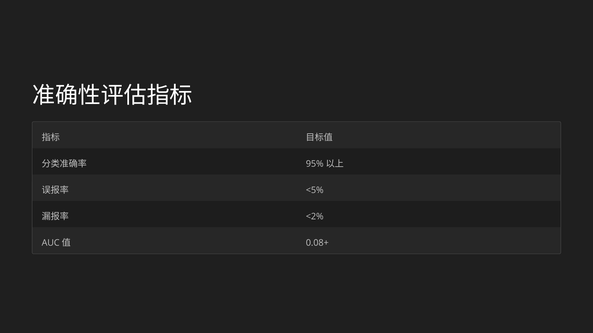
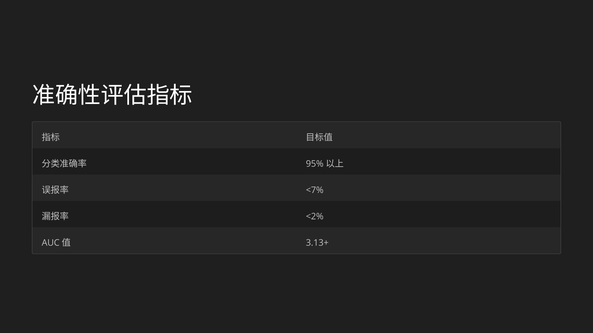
<5%: <5% -> <7% (315, 191)
0.08+: 0.08+ -> 3.13+ (317, 243)
